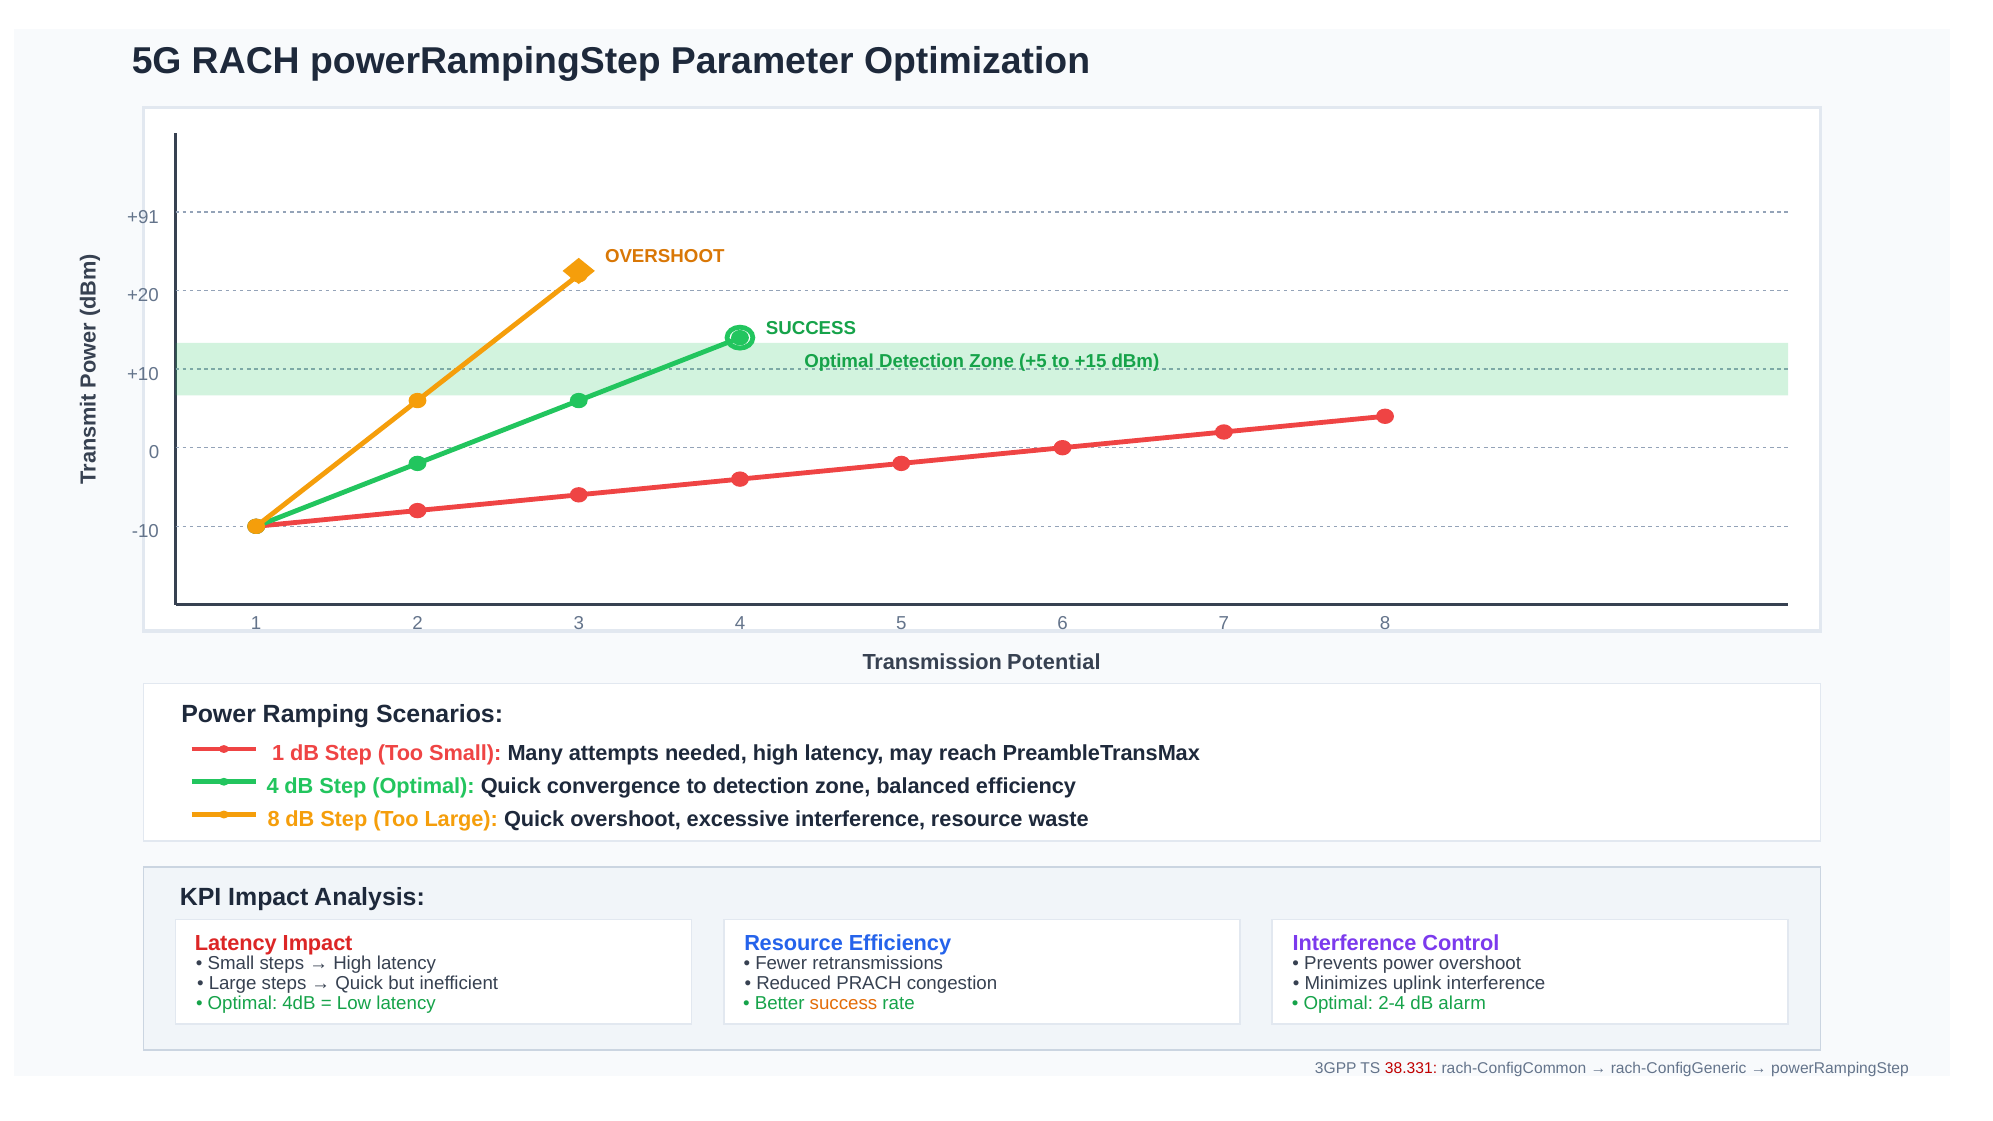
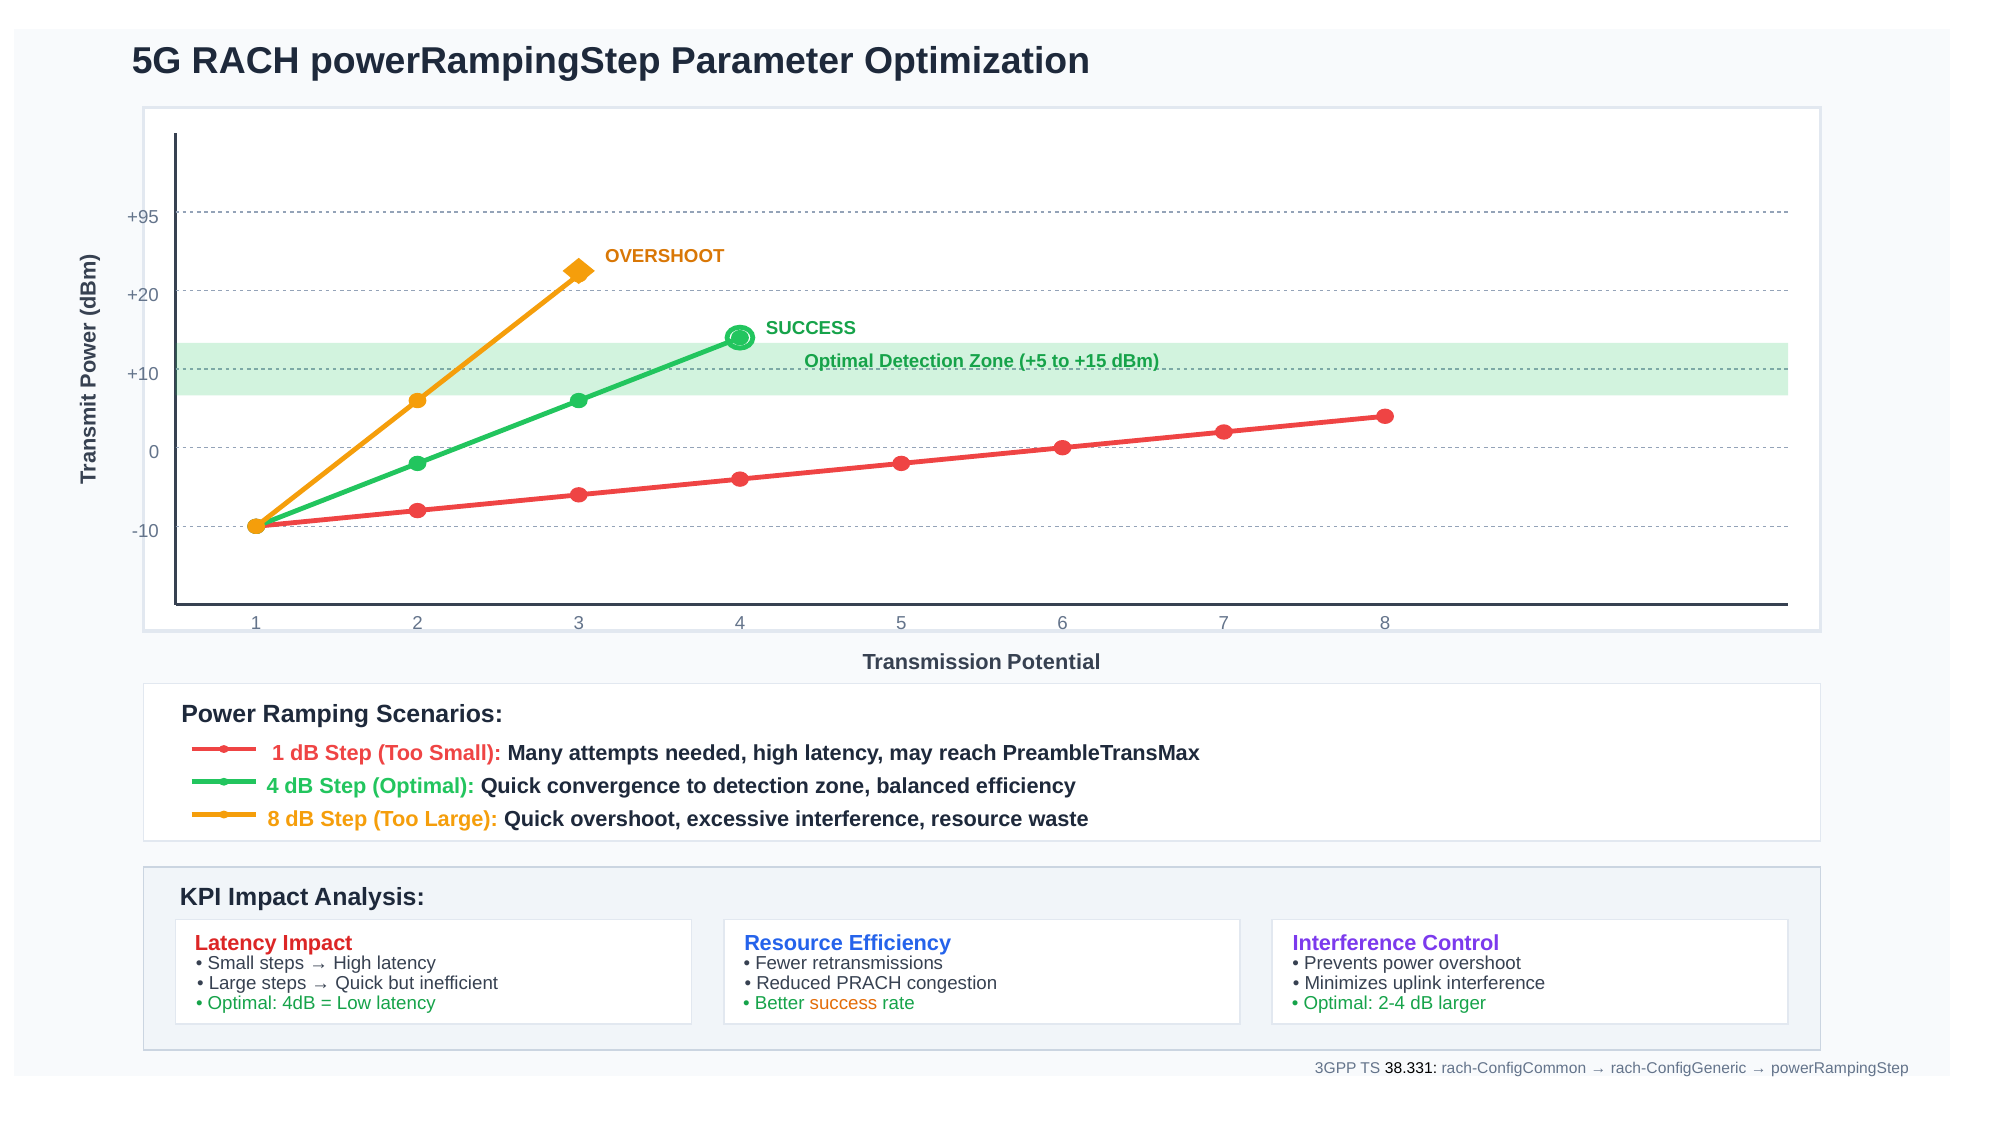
+91: +91 -> +95 (143, 217)
alarm: alarm -> larger (1462, 1003)
38.331 colour: red -> black (1411, 1069)
